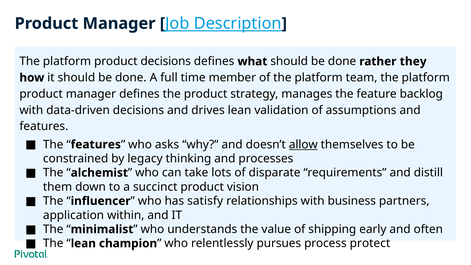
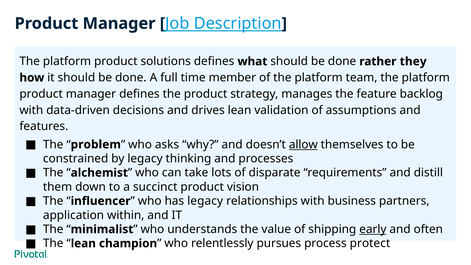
product decisions: decisions -> solutions (166, 61)
features: features -> problem (96, 144)
has satisfy: satisfy -> legacy (205, 201)
early underline: none -> present (373, 229)
